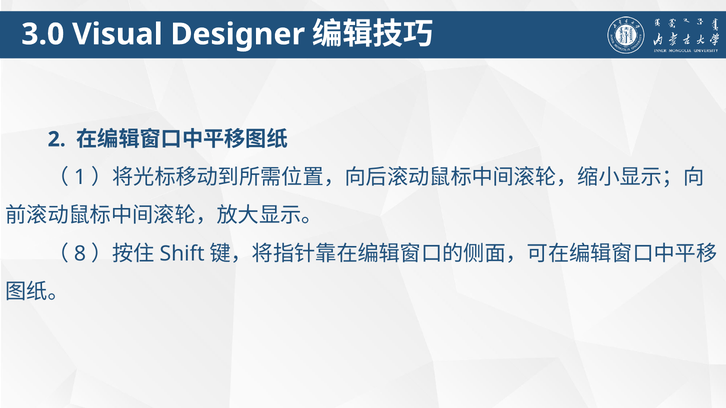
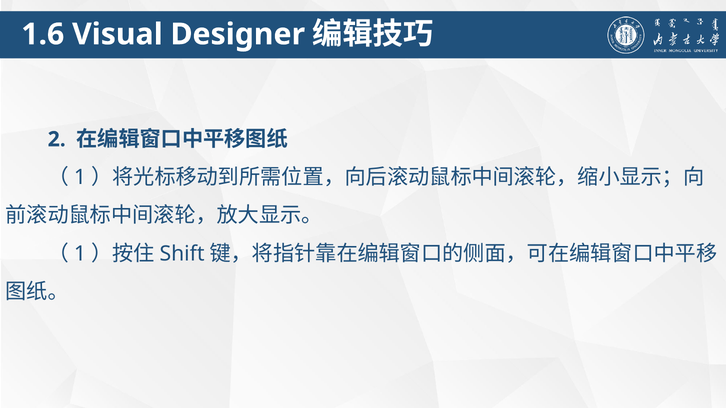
3.0: 3.0 -> 1.6 (43, 34)
8: 8 -> 1 (80, 254)
